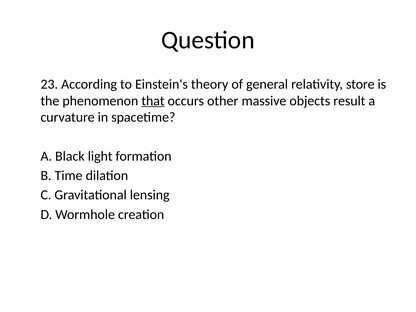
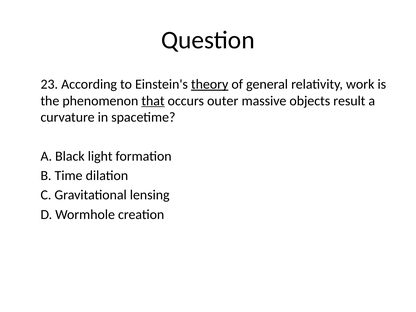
theory underline: none -> present (210, 84)
store: store -> work (360, 84)
other: other -> outer (223, 101)
